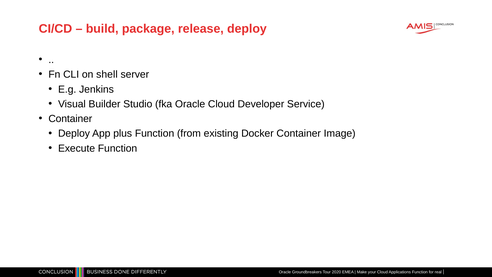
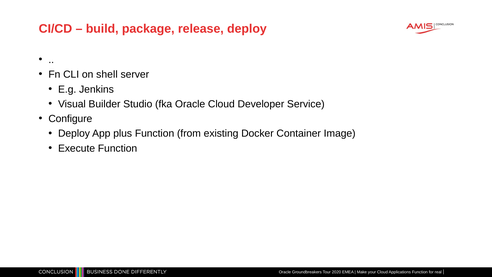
Container: Container -> Configure (70, 119)
